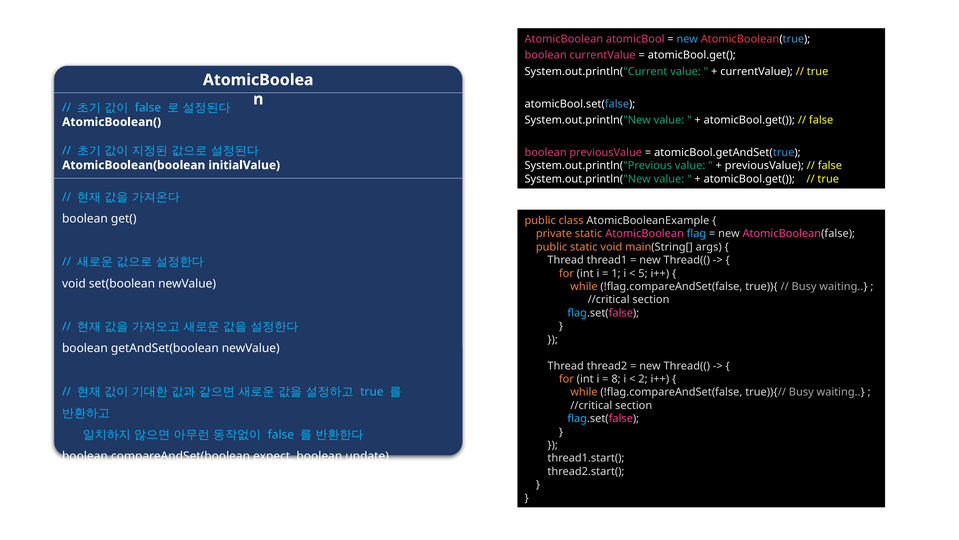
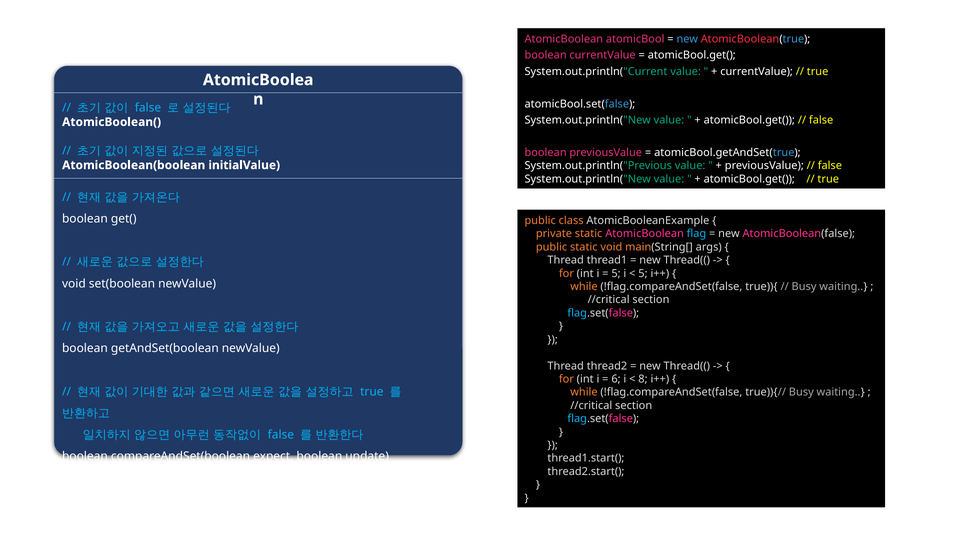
1: 1 -> 5 (616, 273)
8: 8 -> 6 (616, 379)
2: 2 -> 8 (643, 379)
